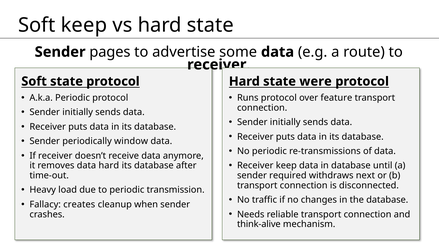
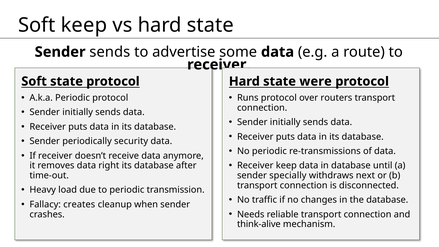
Sender pages: pages -> sends (110, 52)
feature: feature -> routers (336, 98)
window: window -> security (131, 141)
data hard: hard -> right (109, 166)
required: required -> specially (288, 175)
